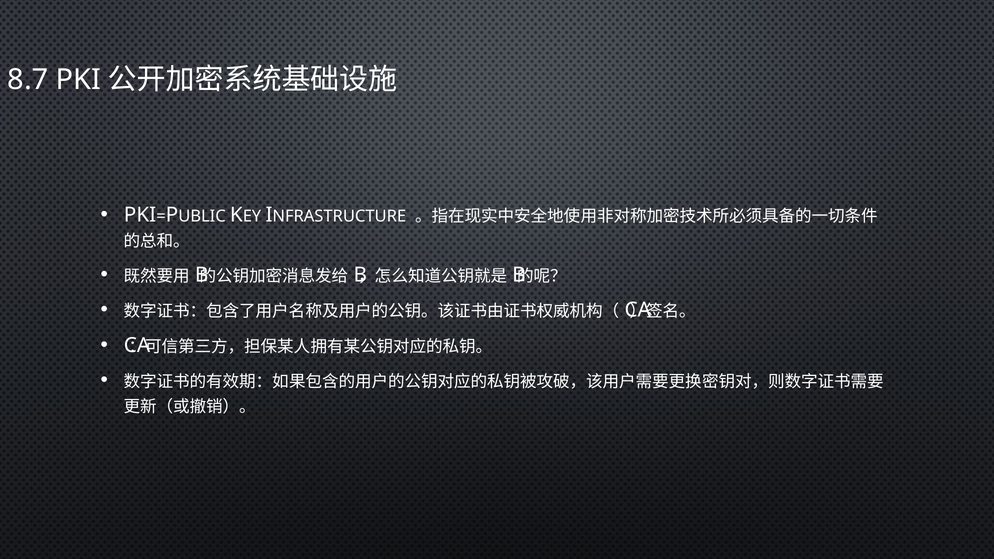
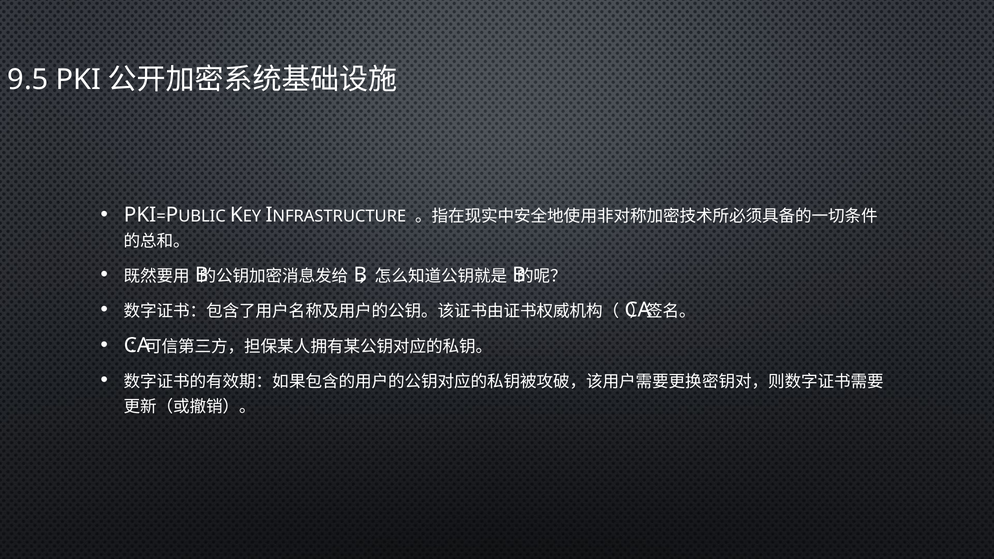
8.7: 8.7 -> 9.5 (28, 80)
